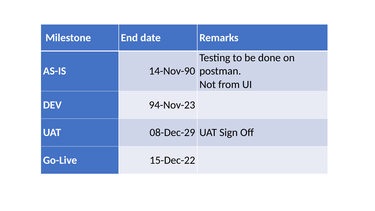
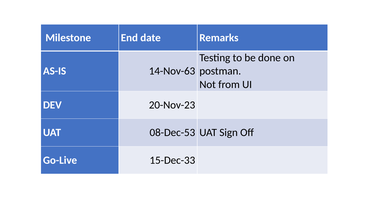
14-Nov-90: 14-Nov-90 -> 14-Nov-63 (172, 71)
94-Nov-23: 94-Nov-23 -> 20-Nov-23 (172, 105)
08-Dec-29: 08-Dec-29 -> 08-Dec-53 (172, 133)
15-Dec-22: 15-Dec-22 -> 15-Dec-33 (172, 160)
